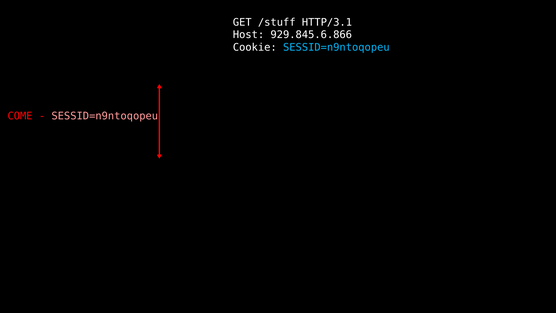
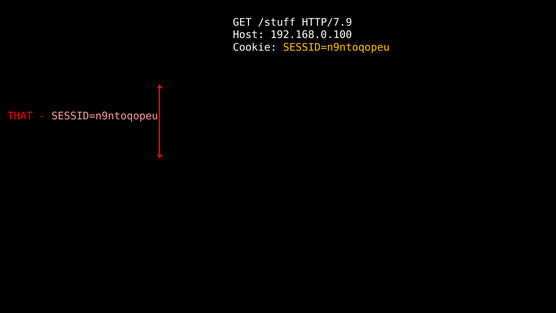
HTTP/3.1: HTTP/3.1 -> HTTP/7.9 (327, 22)
929.845.6.866: 929.845.6.866 -> 192.168.0.100 (311, 35)
SESSID=n9ntoqopeu colour: light blue -> yellow (336, 47)
COME: COME -> THAT (20, 116)
